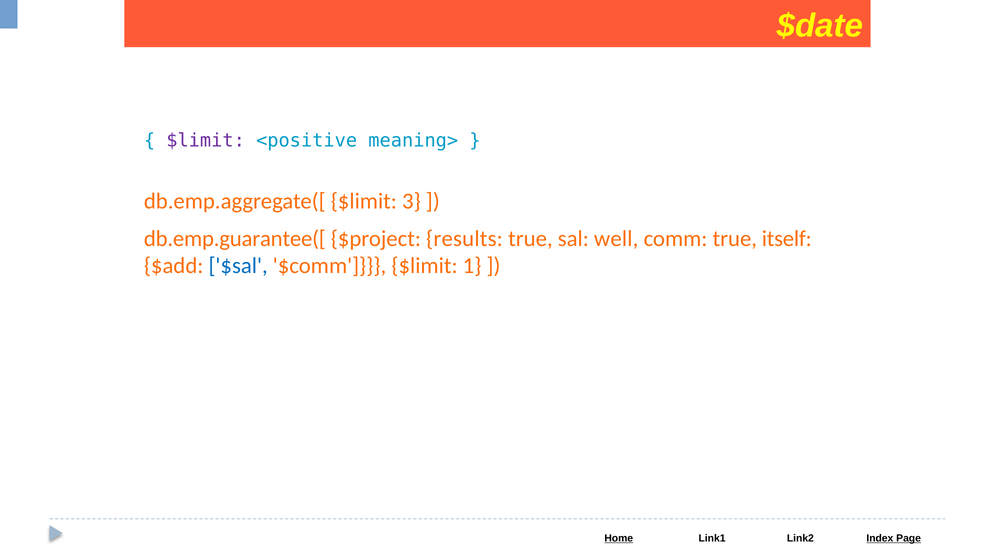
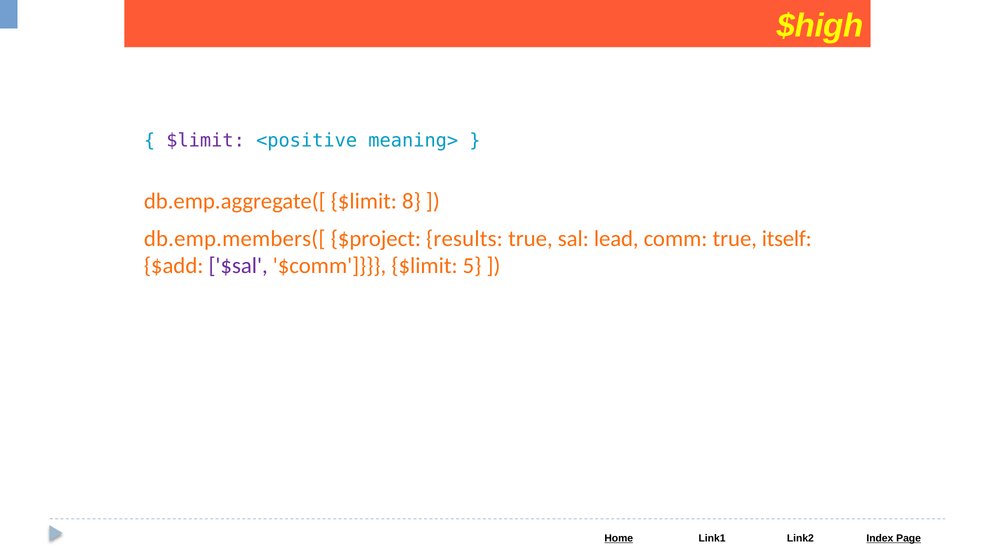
$date: $date -> $high (820, 26)
3: 3 -> 8 (411, 201)
db.emp.guarantee([: db.emp.guarantee([ -> db.emp.members([ (235, 238)
well: well -> lead (616, 238)
$sal colour: blue -> purple (238, 266)
1: 1 -> 5 (472, 266)
